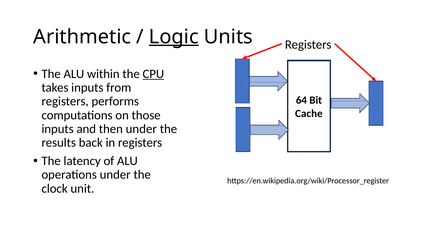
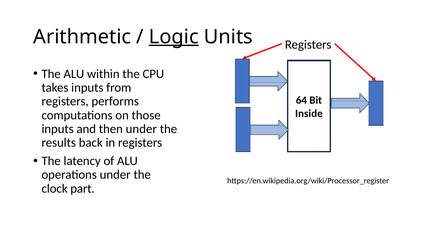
CPU underline: present -> none (153, 74)
Cache: Cache -> Inside (309, 113)
unit: unit -> part (82, 188)
